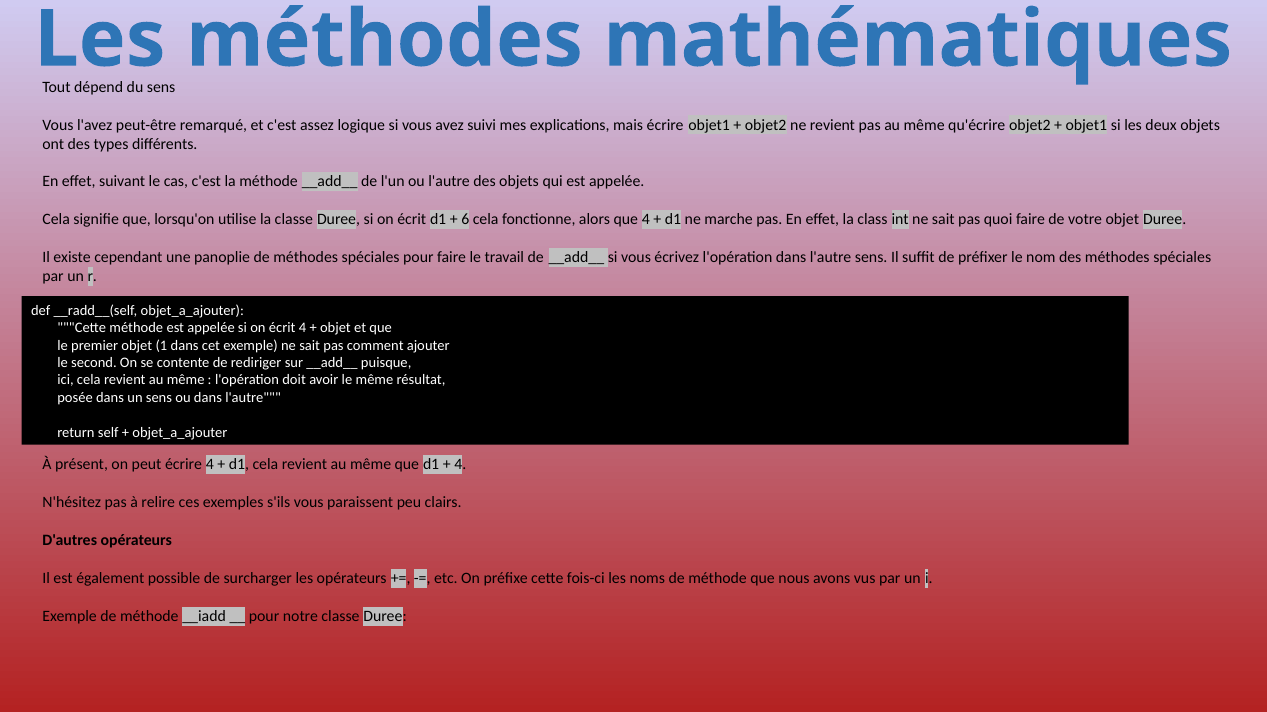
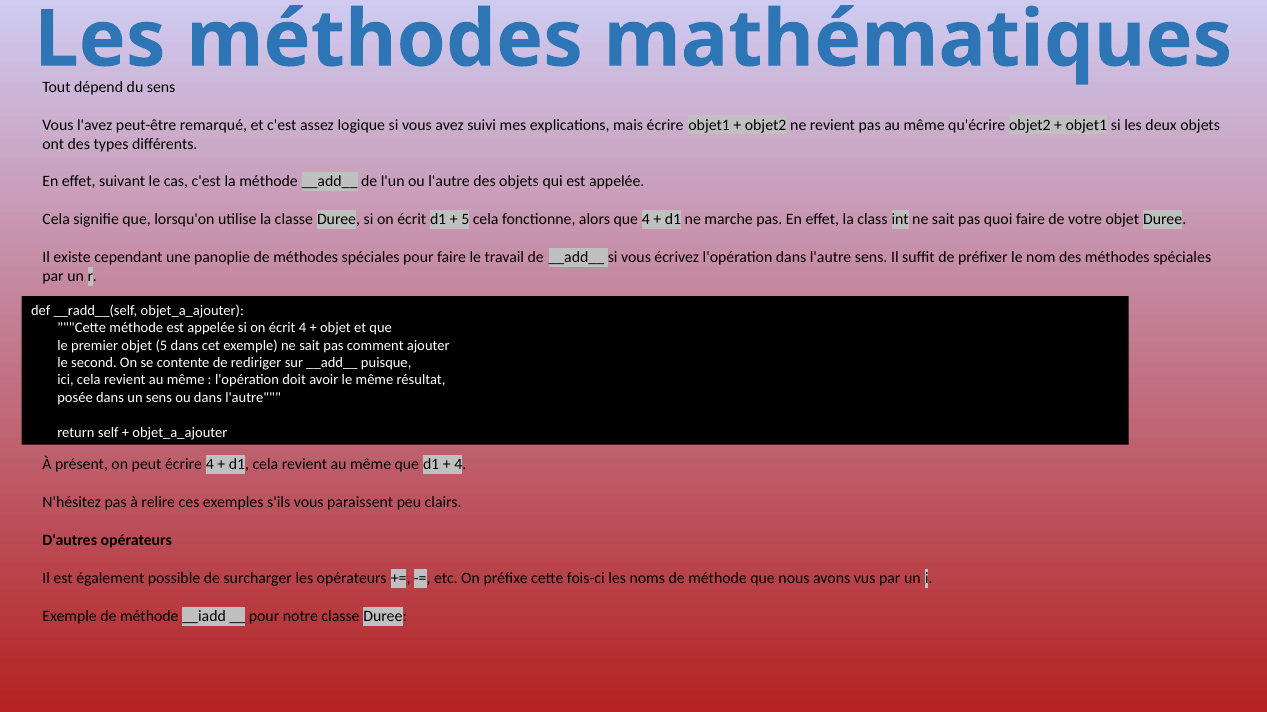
6: 6 -> 5 (465, 220)
objet 1: 1 -> 5 (161, 346)
